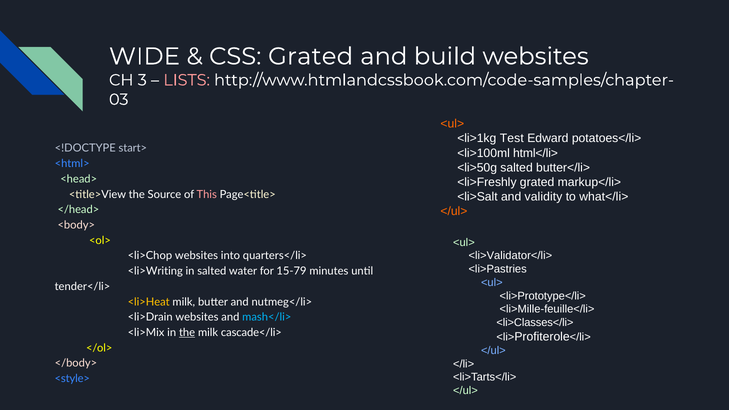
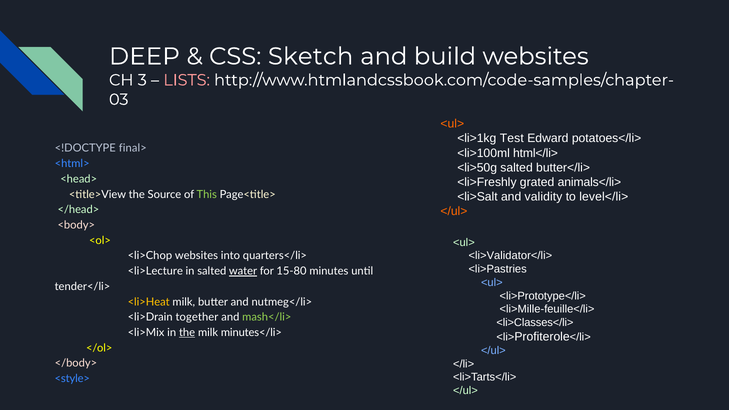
WIDE: WIDE -> DEEP (144, 56)
CSS Grated: Grated -> Sketch (311, 56)
start>: start> -> final> (133, 148)
markup</li>: markup</li> -> animals</li> (589, 182)
This colour: pink -> light green (207, 194)
what</li>: what</li> -> level</li> (604, 197)
<li>Writing: <li>Writing -> <li>Lecture (155, 271)
water underline: none -> present (243, 271)
15-79: 15-79 -> 15-80 (292, 271)
<li>Drain websites: websites -> together (197, 317)
mash</li> colour: light blue -> light green (267, 317)
cascade</li>: cascade</li> -> minutes</li> (251, 333)
